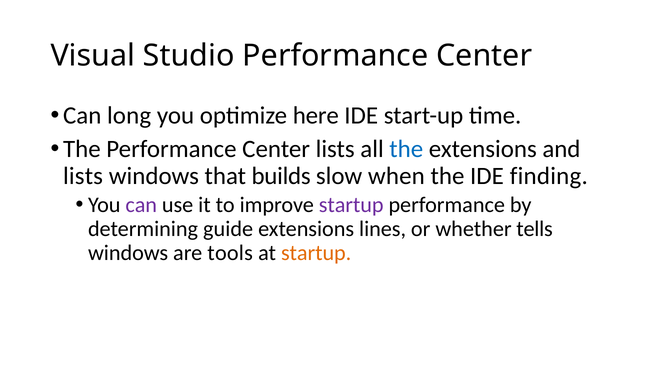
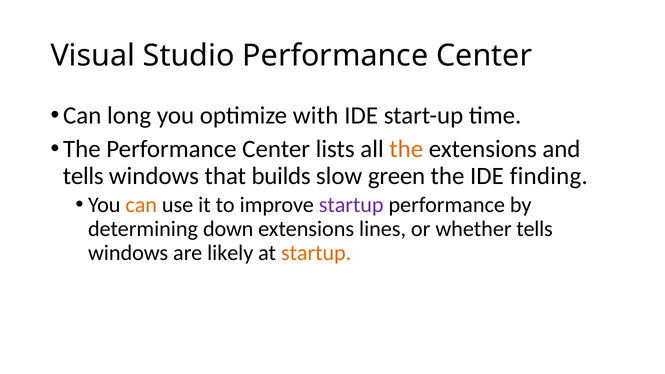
here: here -> with (316, 115)
the colour: blue -> orange (406, 149)
lists: lists -> tells (83, 176)
when: when -> green (397, 176)
can colour: purple -> orange (141, 205)
guide: guide -> down (228, 229)
tools: tools -> likely (230, 253)
